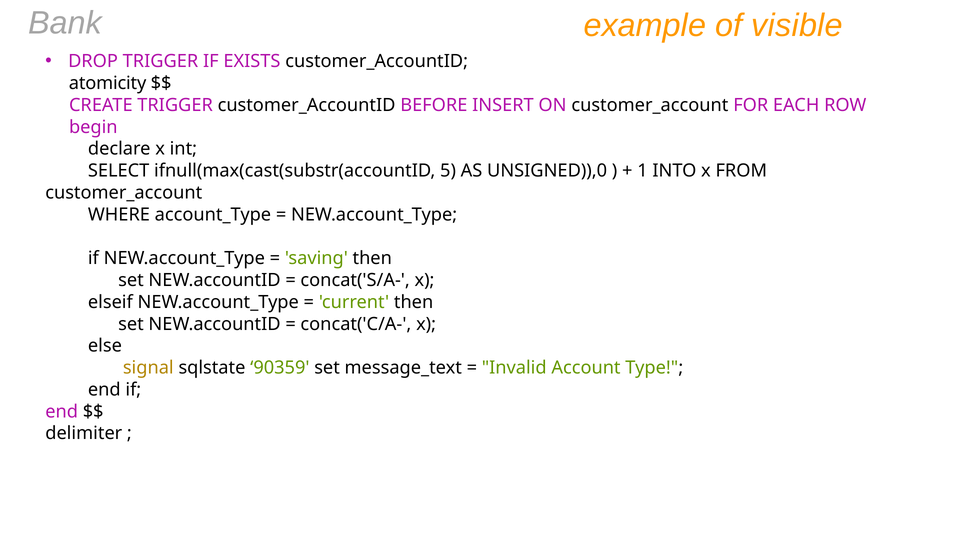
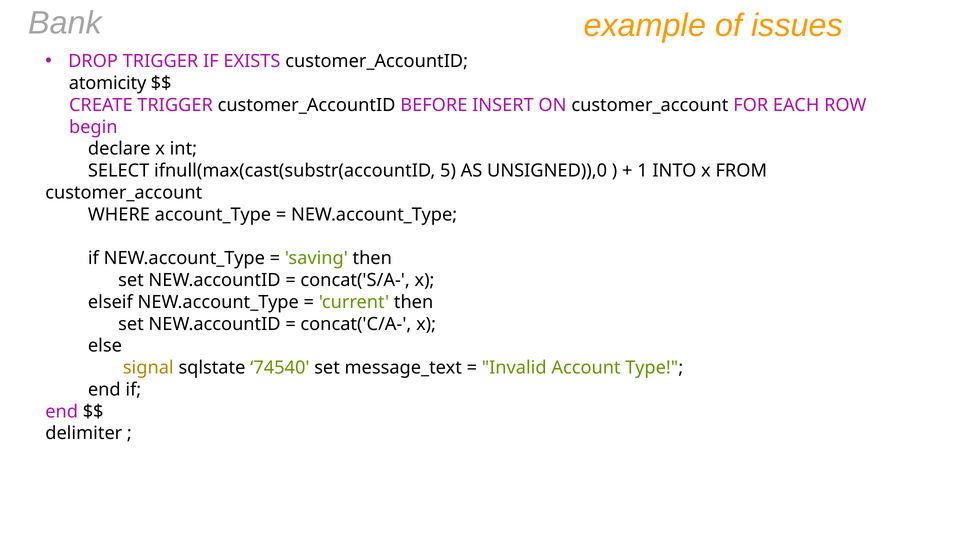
visible: visible -> issues (797, 25)
90359: 90359 -> 74540 (280, 368)
